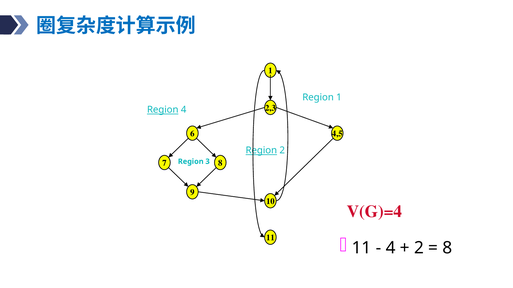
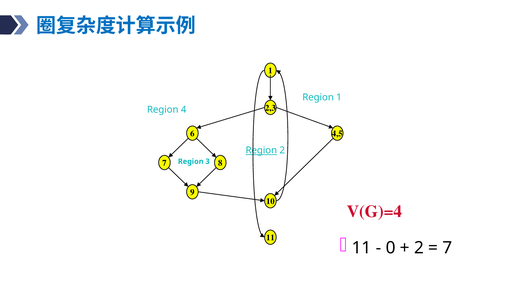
Region underline: present -> none (163, 110)
4: 4 -> 0 (391, 248)
8: 8 -> 7 (447, 248)
